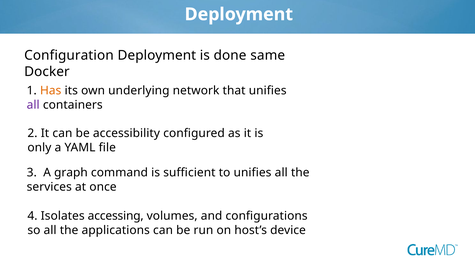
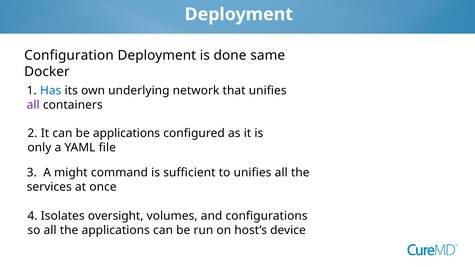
Has colour: orange -> blue (51, 91)
be accessibility: accessibility -> applications (127, 133)
graph: graph -> might (71, 173)
accessing: accessing -> oversight (116, 216)
